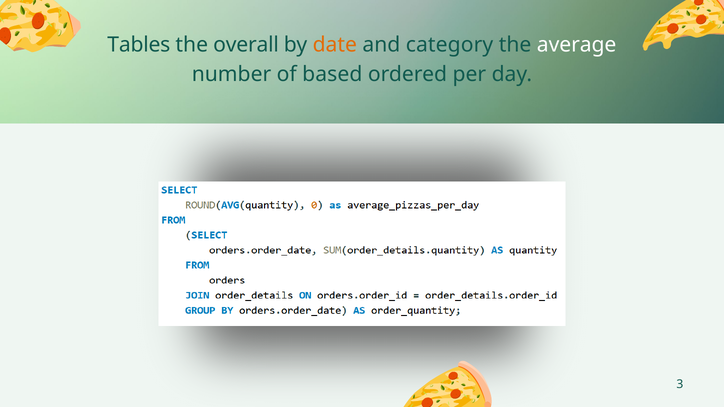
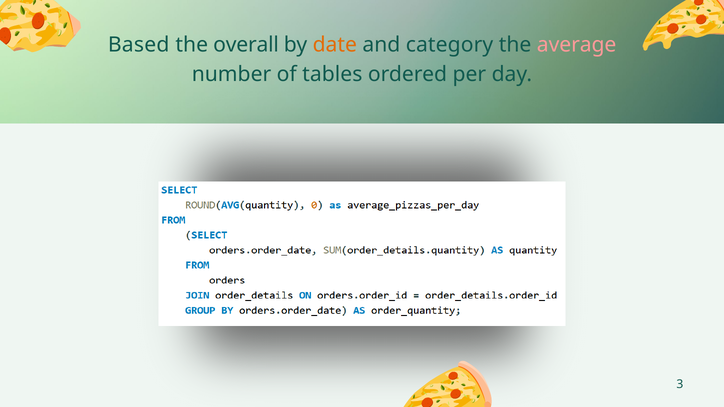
Tables: Tables -> Based (139, 45)
average colour: white -> pink (577, 45)
based: based -> tables (332, 74)
